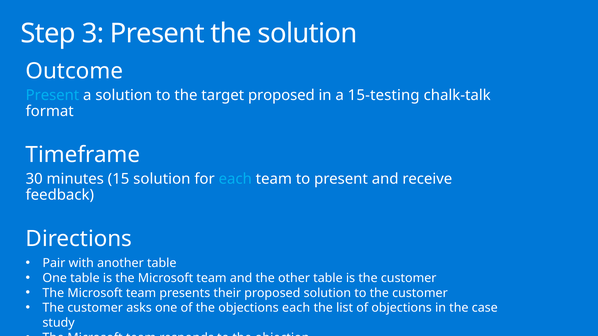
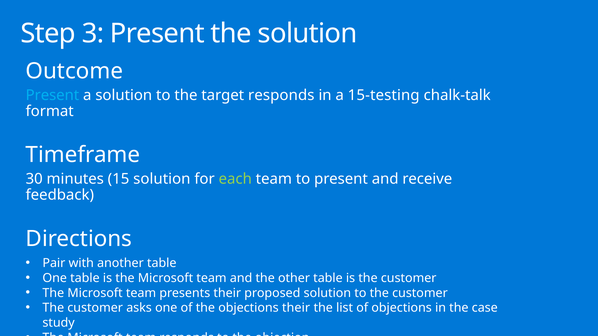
target proposed: proposed -> responds (281, 95)
each colour: light blue -> light green (235, 179)
objections each: each -> their (296, 308)
